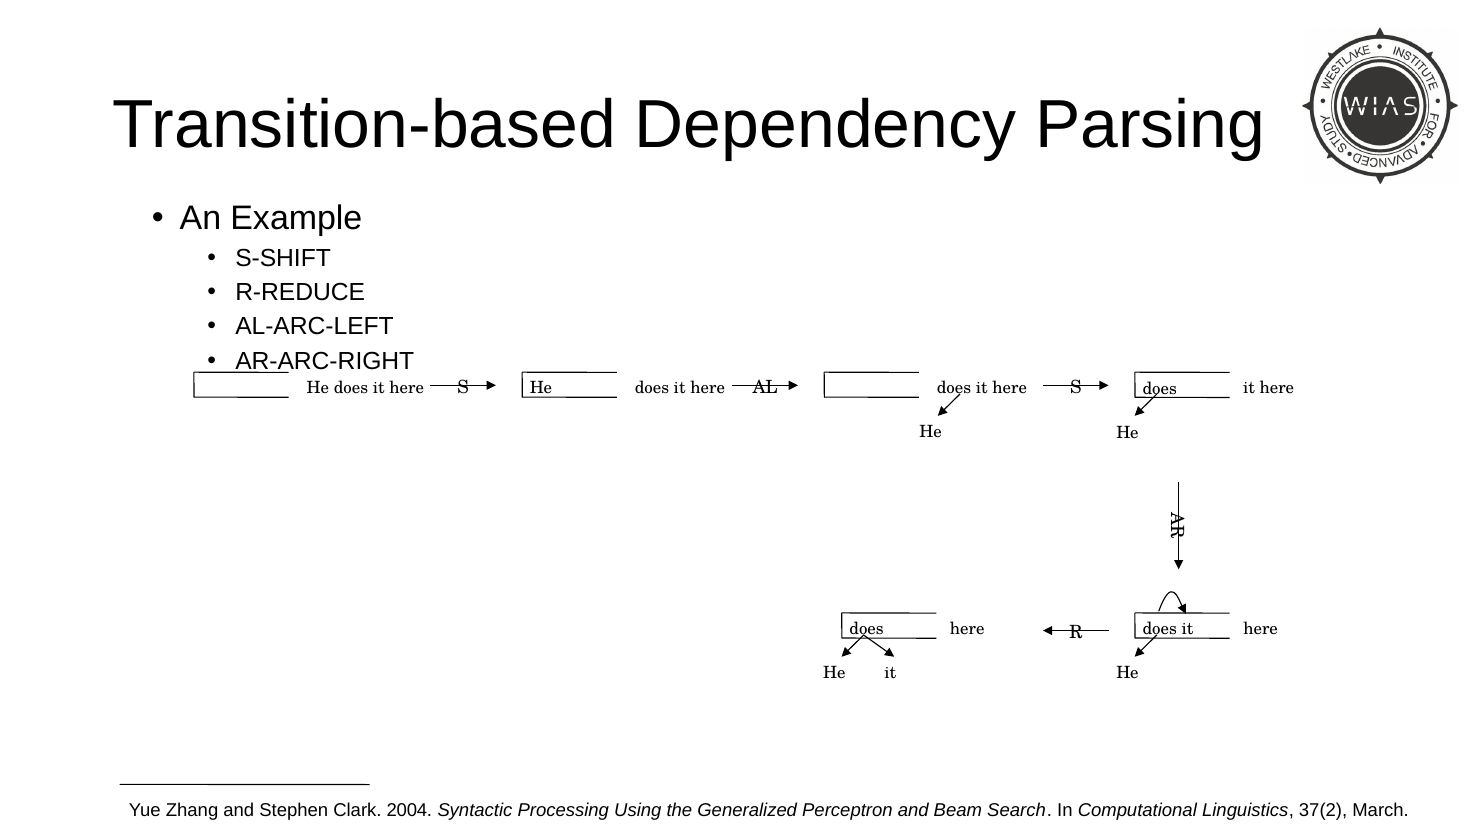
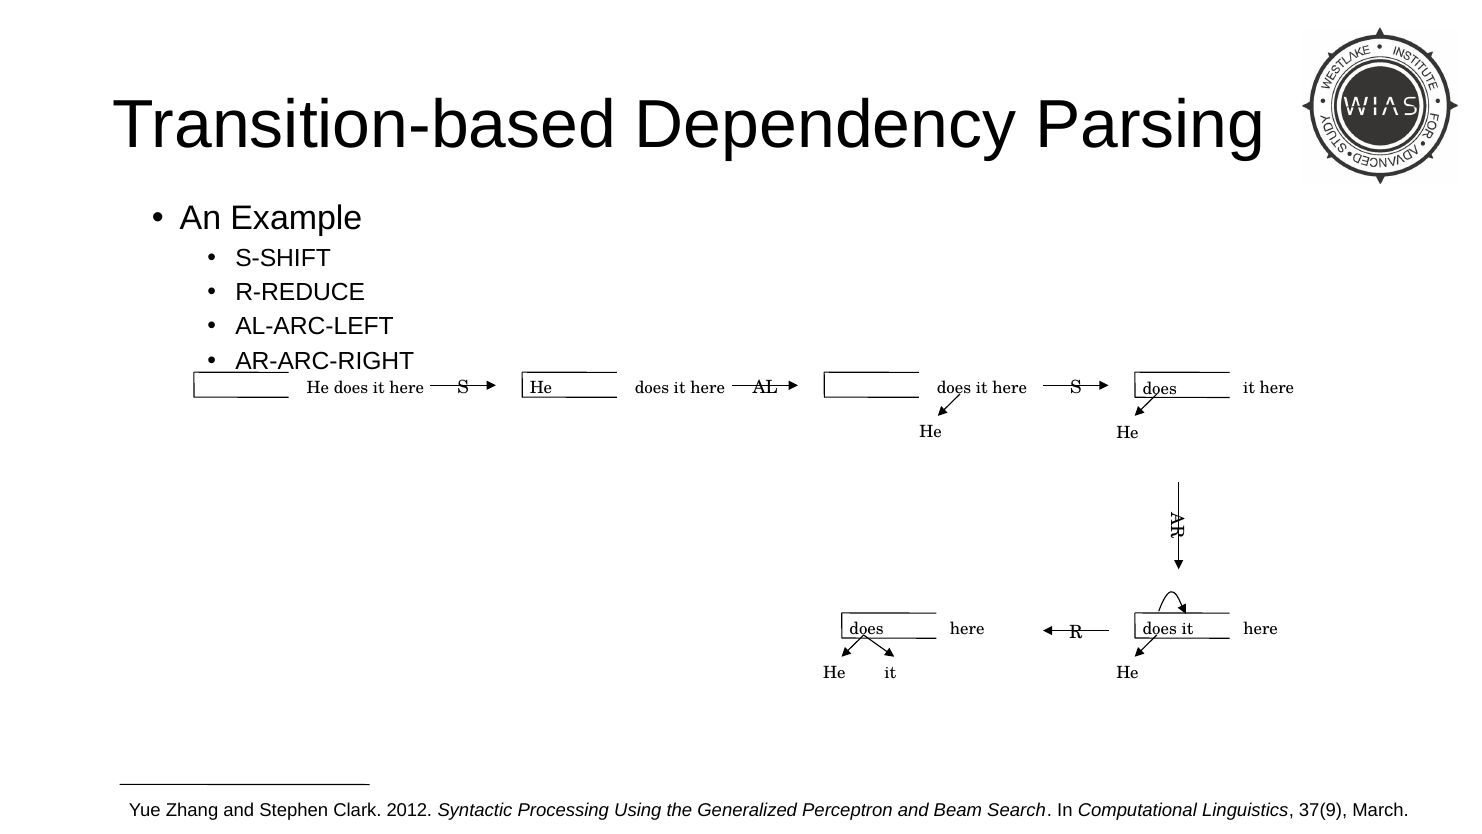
2004: 2004 -> 2012 (409, 810)
37(2: 37(2 -> 37(9 (1323, 810)
